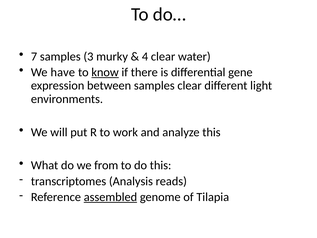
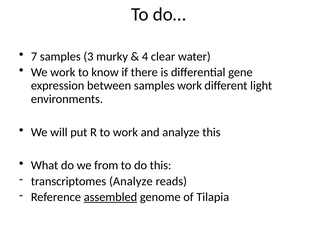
We have: have -> work (63, 72)
know underline: present -> none (105, 72)
samples clear: clear -> work (190, 86)
transcriptomes Analysis: Analysis -> Analyze (131, 181)
